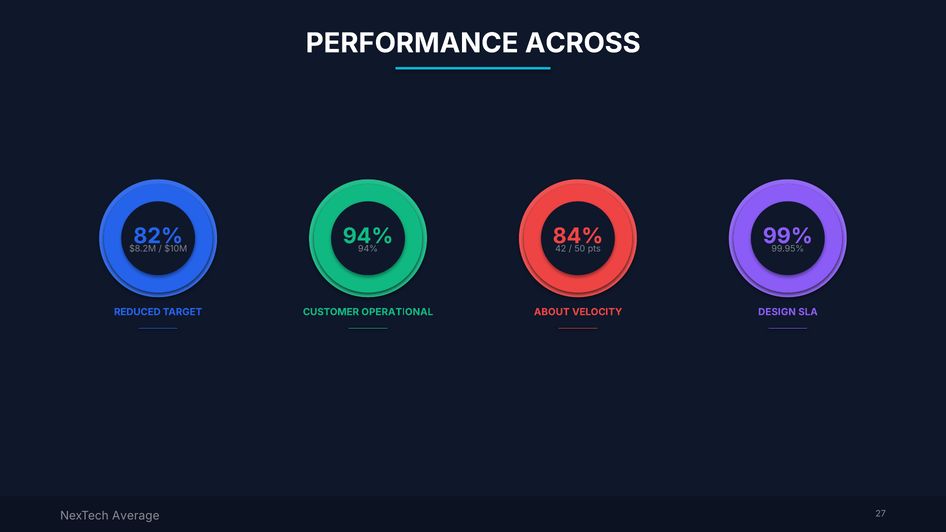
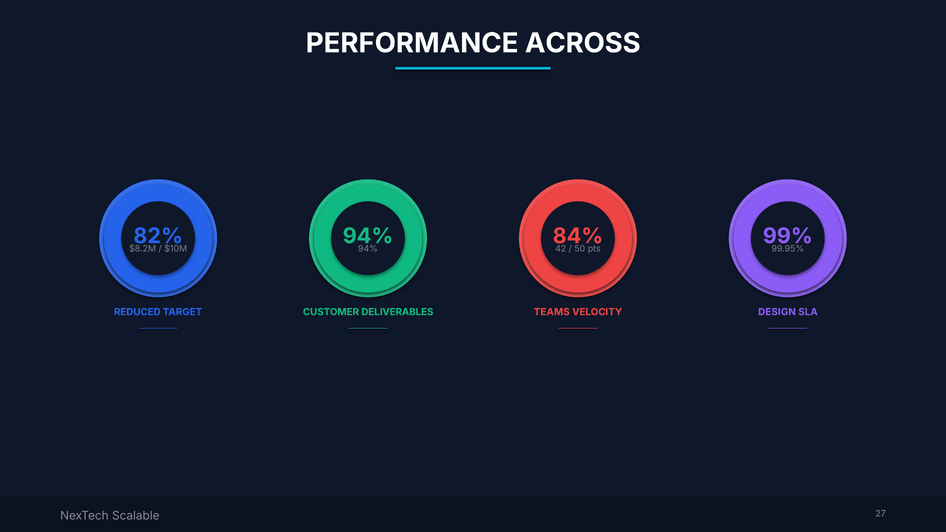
OPERATIONAL: OPERATIONAL -> DELIVERABLES (397, 312)
ABOUT: ABOUT -> TEAMS (552, 312)
Average: Average -> Scalable (136, 516)
